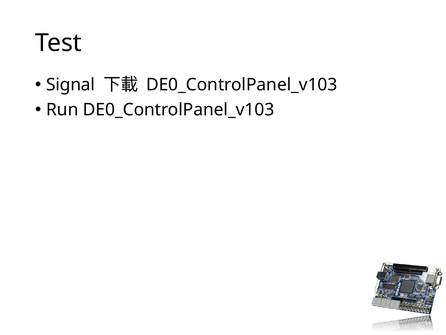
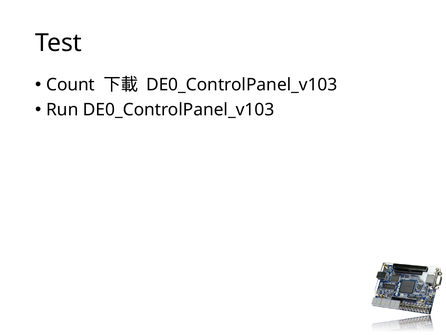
Signal: Signal -> Count (71, 85)
